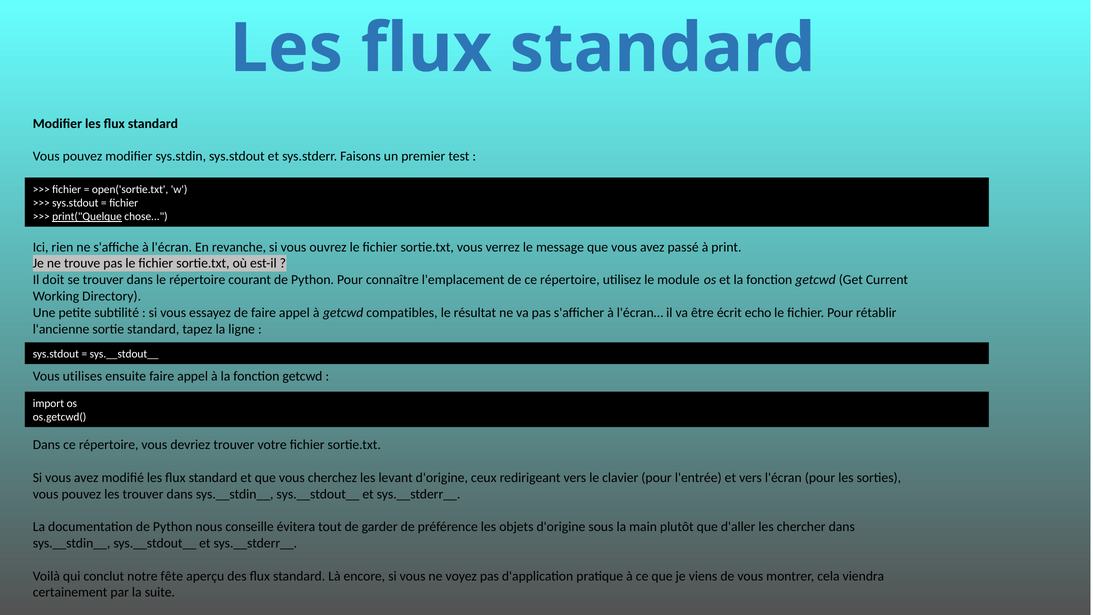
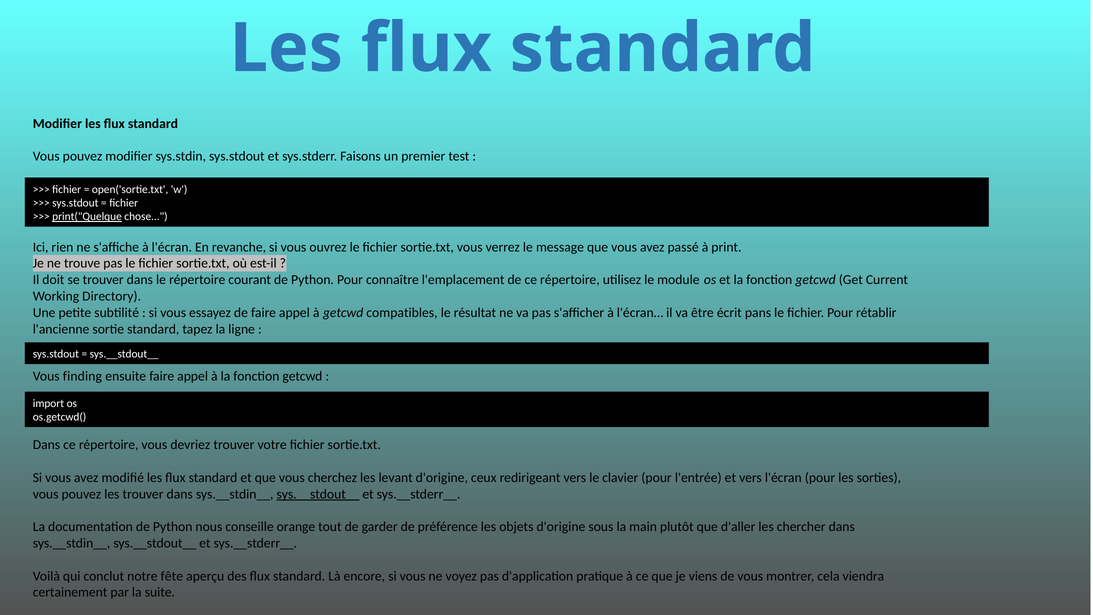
echo: echo -> pans (758, 313)
utilises: utilises -> finding (82, 376)
sys.__stdout__ underline: none -> present (318, 494)
évitera: évitera -> orange (296, 527)
